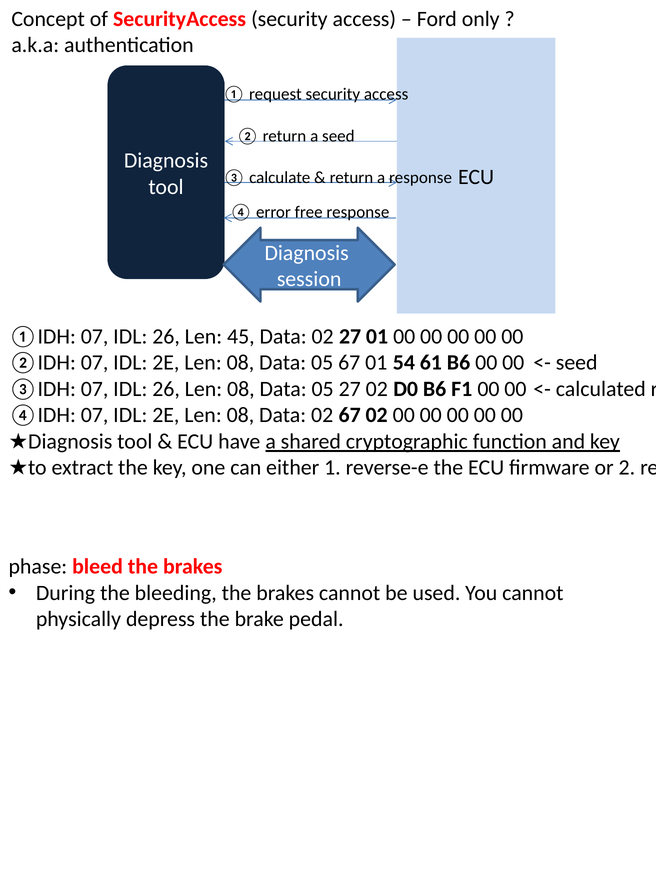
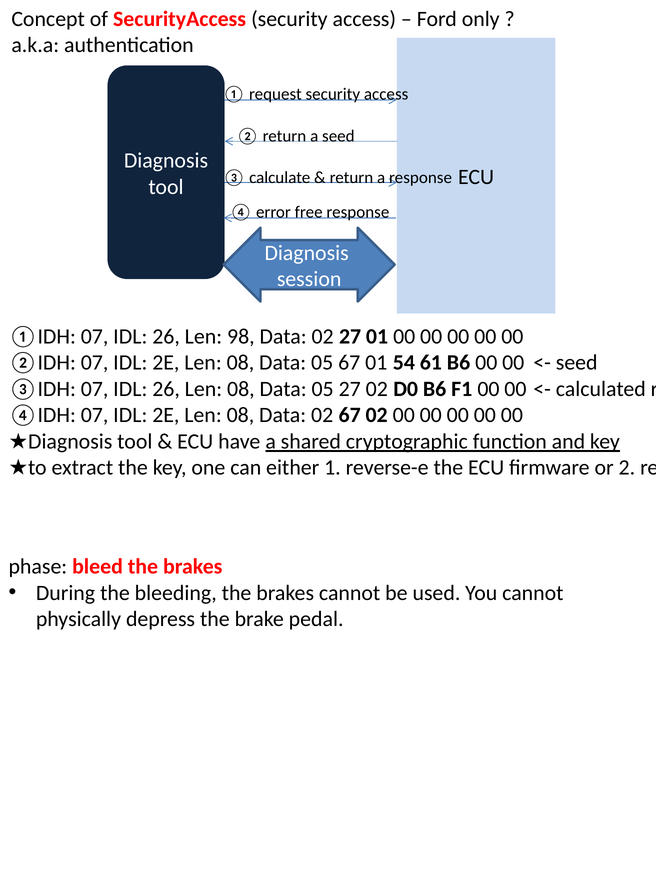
45: 45 -> 98 (241, 336)
